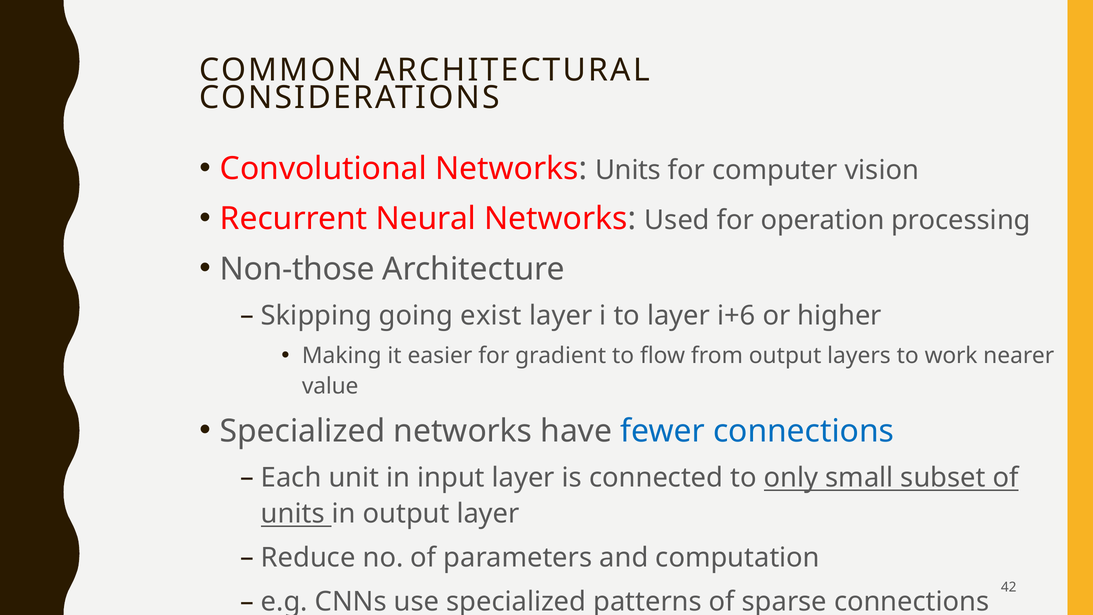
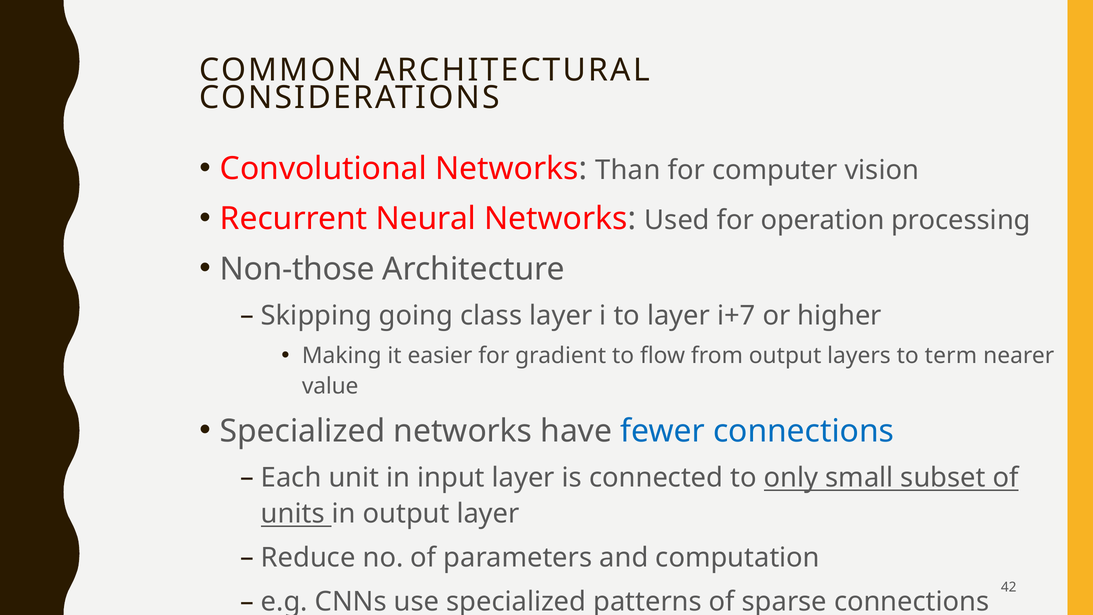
Networks Units: Units -> Than (628, 170)
exist: exist -> class (491, 315)
i+6: i+6 -> i+7 (736, 315)
work: work -> term (951, 356)
